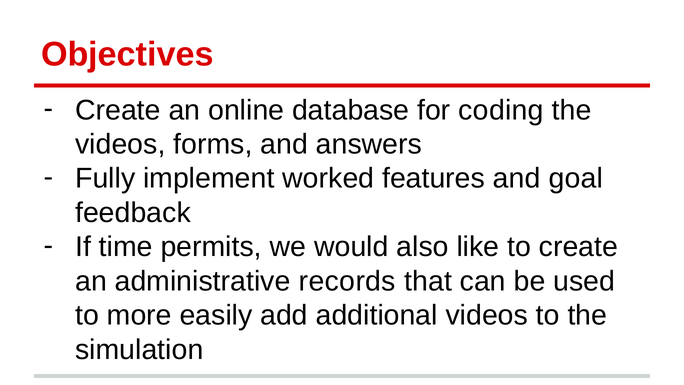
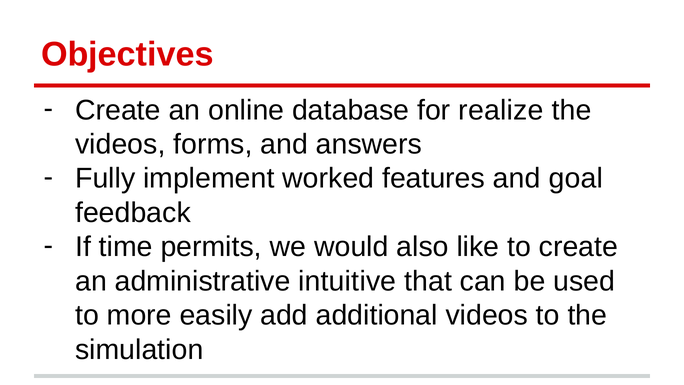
coding: coding -> realize (501, 110)
records: records -> intuitive (347, 281)
